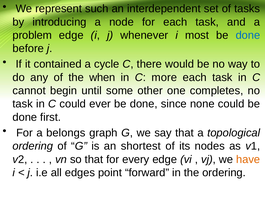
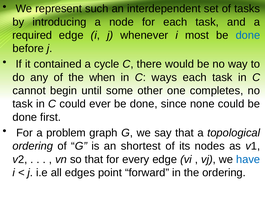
problem: problem -> required (32, 35)
more: more -> ways (164, 77)
belongs: belongs -> problem (66, 133)
have colour: orange -> blue (248, 159)
